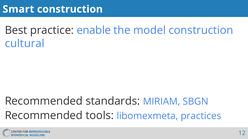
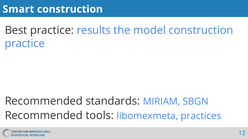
enable: enable -> results (94, 30)
cultural: cultural -> practice (25, 44)
